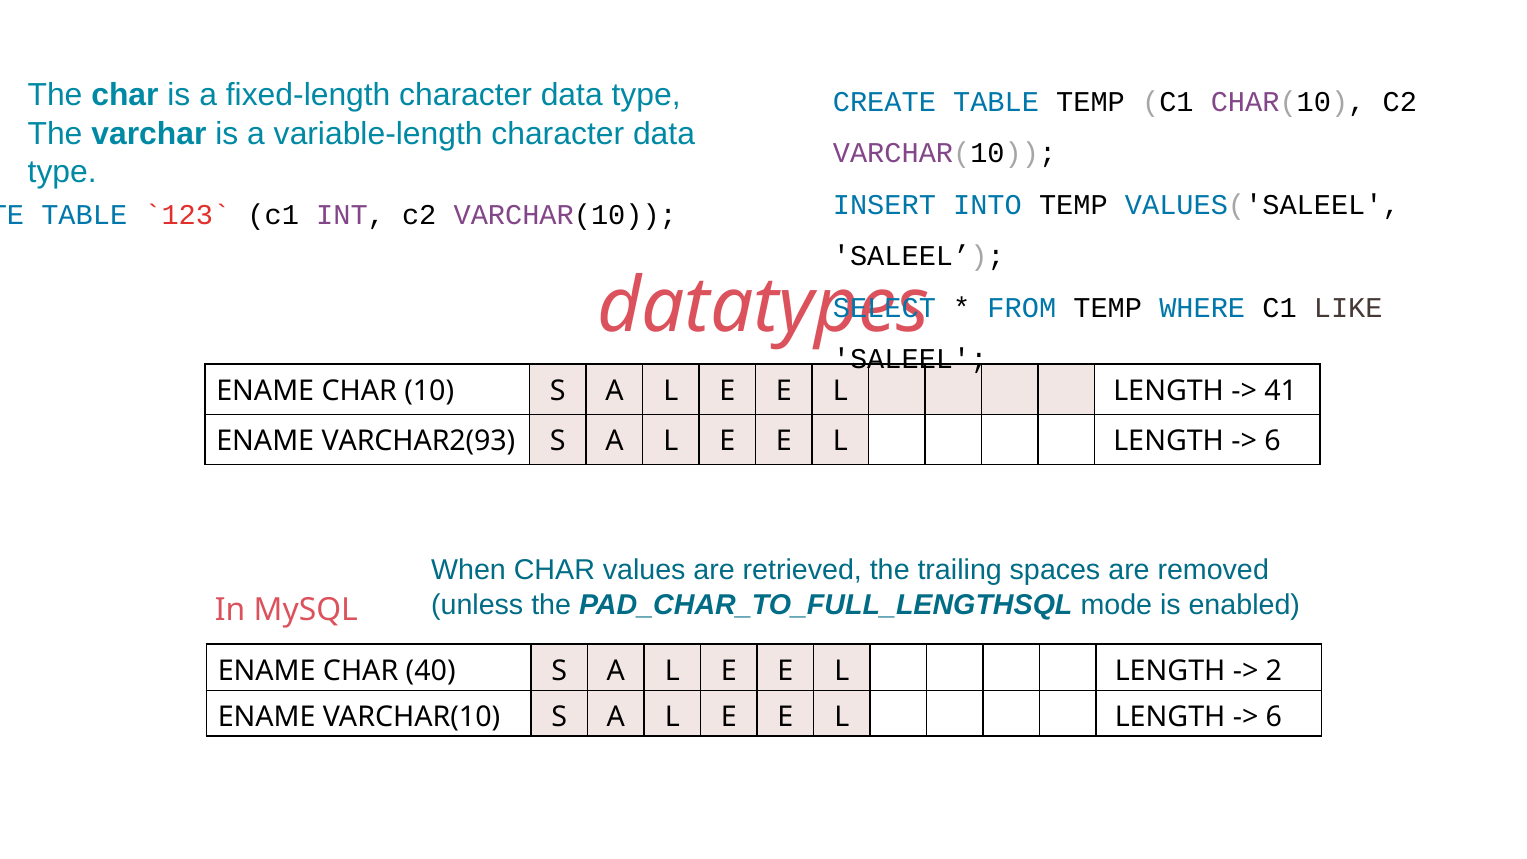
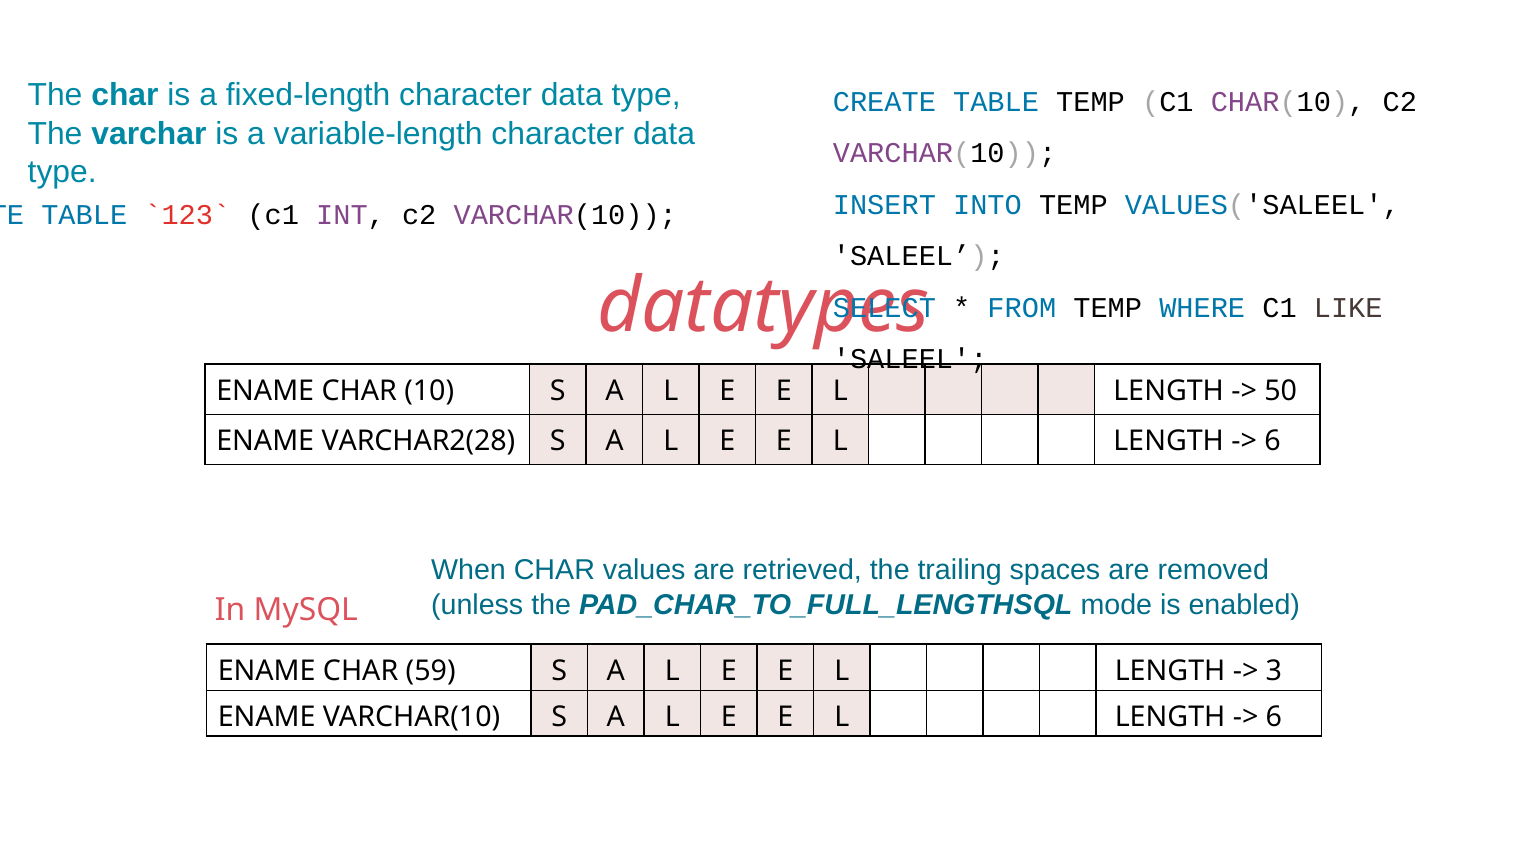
41: 41 -> 50 (1281, 391)
VARCHAR2(93: VARCHAR2(93 -> VARCHAR2(28 (418, 441)
40: 40 -> 59 (431, 671)
2: 2 -> 3 (1274, 671)
